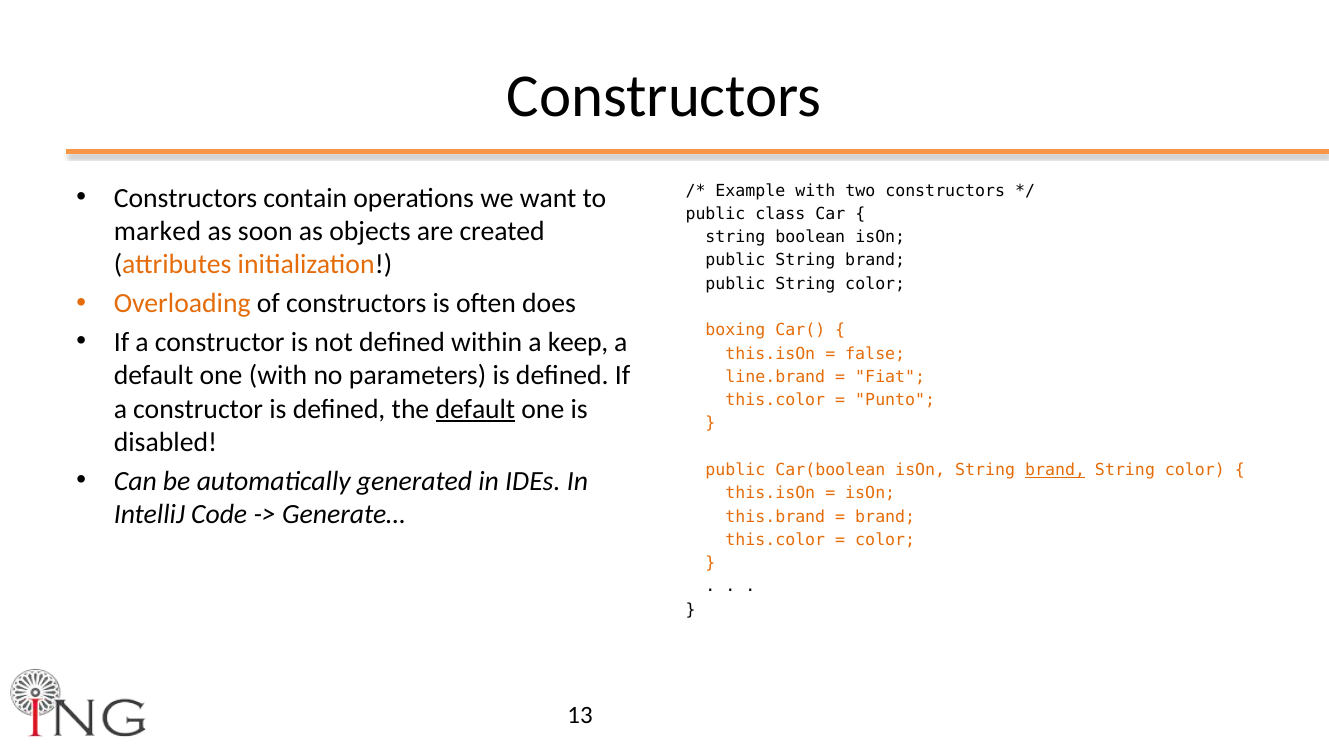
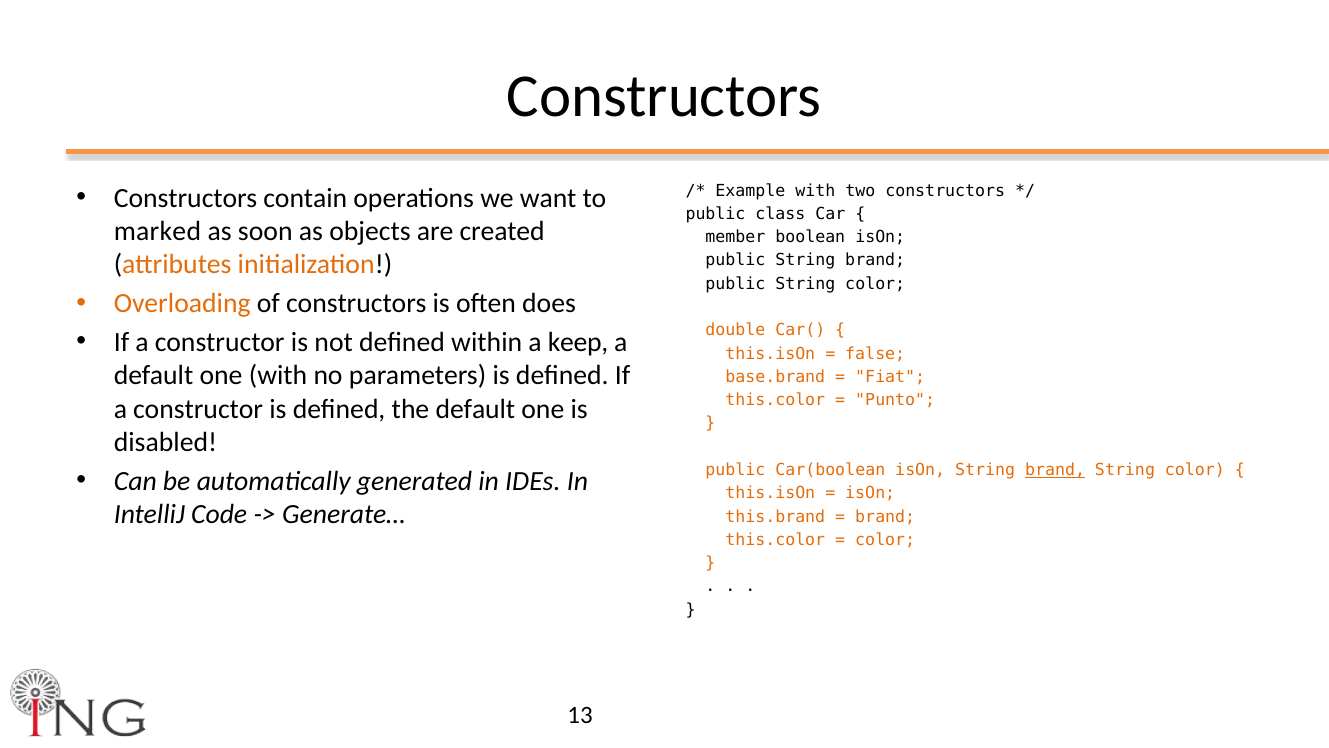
string: string -> member (735, 237)
boxing: boxing -> double (735, 330)
line.brand: line.brand -> base.brand (775, 377)
default underline: present -> none (475, 409)
